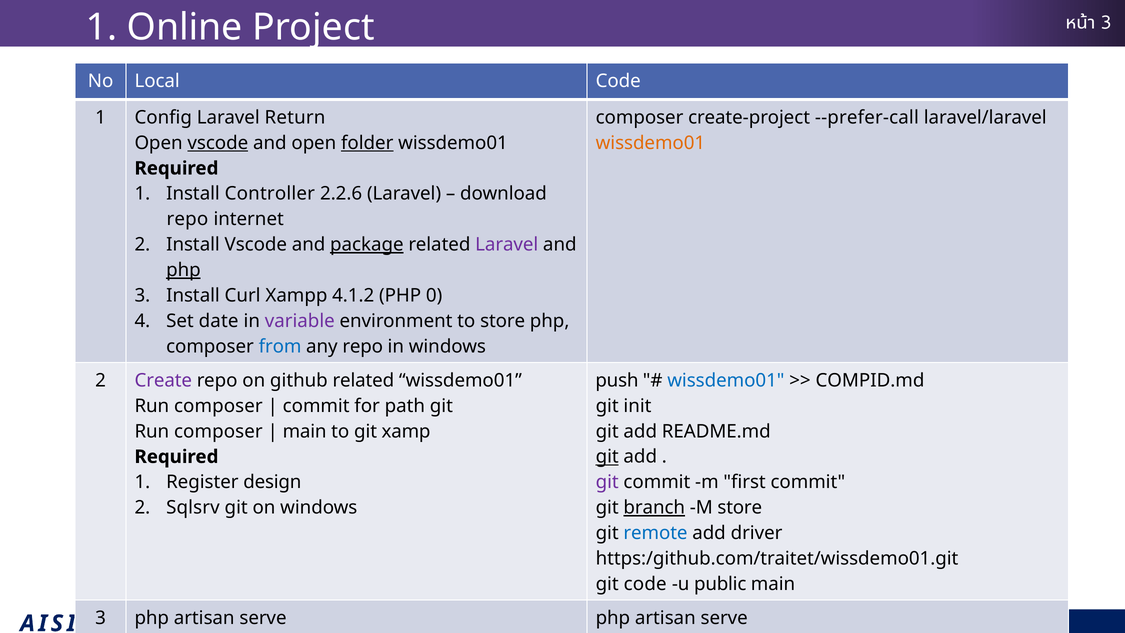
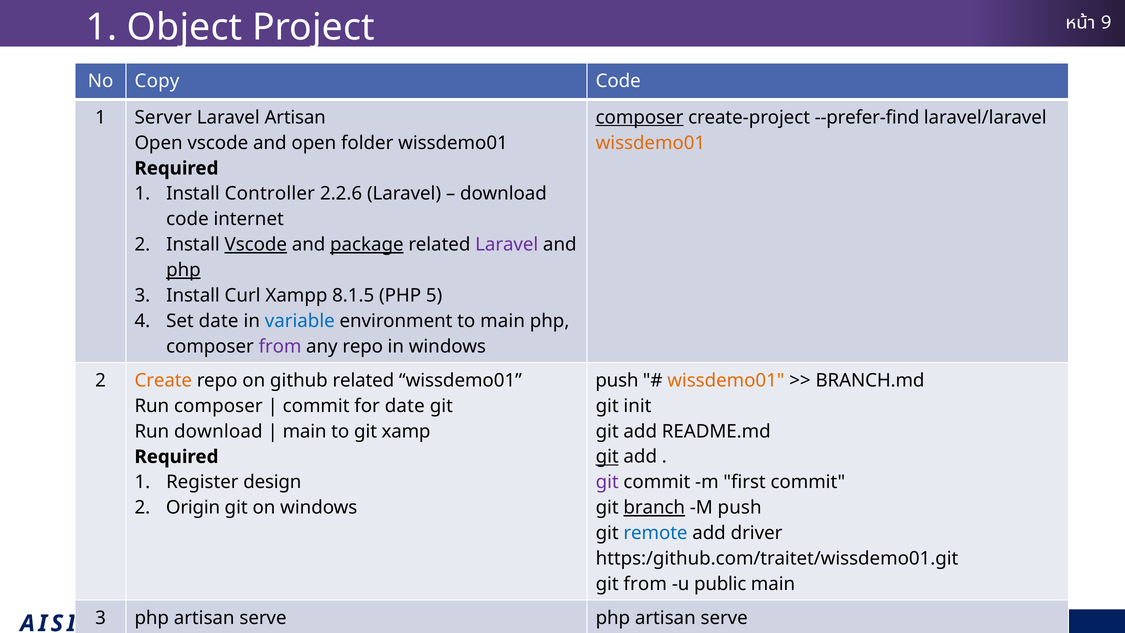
3: 3 -> 9 (1106, 23)
Online: Online -> Object (185, 27)
Local: Local -> Copy (157, 81)
Config: Config -> Server (163, 117)
Laravel Return: Return -> Artisan (295, 117)
composer underline: none -> present (640, 117)
--prefer-call: --prefer-call -> --prefer-find (867, 117)
vscode underline: present -> none (218, 143)
folder underline: present -> none (367, 143)
repo: repo -> code (187, 219)
Vscode underline: none -> present (256, 245)
4.1.2: 4.1.2 -> 8.1.5 (353, 296)
0: 0 -> 5 (434, 296)
variable colour: purple -> blue (300, 321)
to store: store -> main (503, 321)
from colour: blue -> purple (280, 346)
Create colour: purple -> orange (163, 380)
wissdemo01 colour: blue -> orange (726, 380)
COMPID.md: COMPID.md -> BRANCH.md (870, 380)
for path: path -> date (405, 406)
composer: composer -> download (218, 431)
Sqlsrv: Sqlsrv -> Origin (193, 508)
M store: store -> push (740, 508)
git code: code -> from (645, 584)
